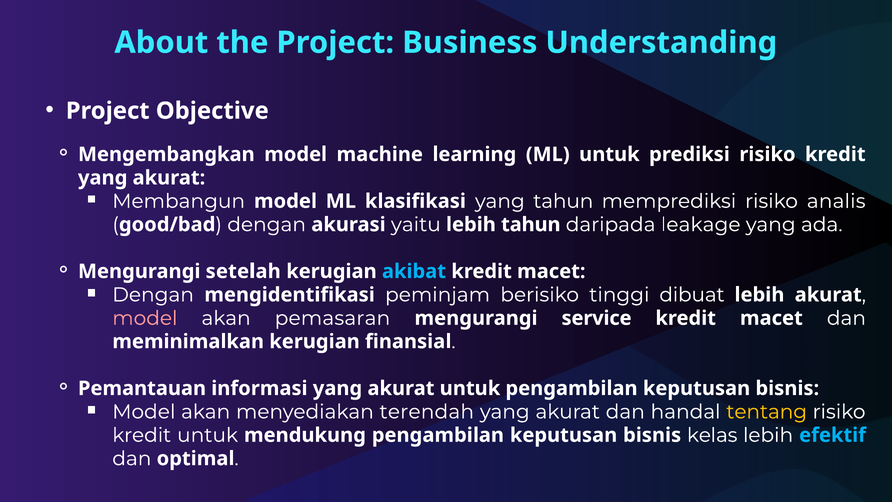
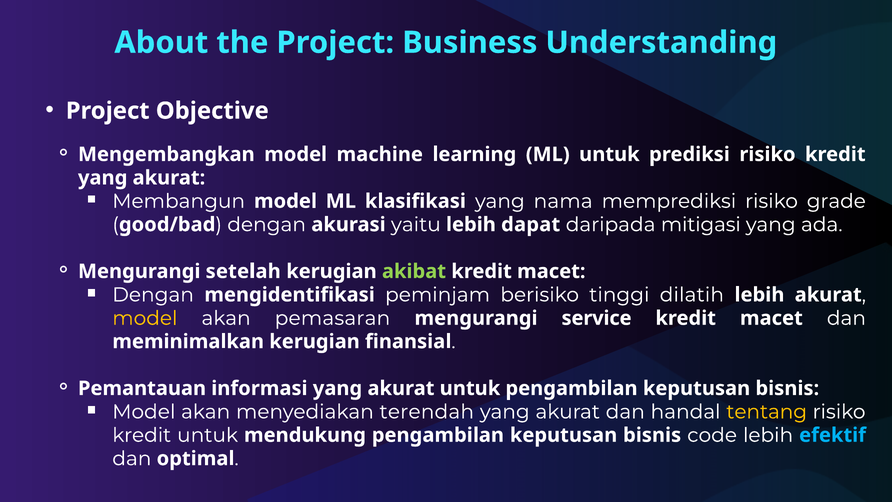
yang tahun: tahun -> nama (563, 201)
analis: analis -> grade (836, 201)
lebih tahun: tahun -> dapat (531, 224)
leakage: leakage -> mitigasi (701, 224)
akibat colour: light blue -> light green (414, 271)
dibuat: dibuat -> dilatih (692, 295)
model colour: pink -> yellow (145, 318)
kelas: kelas -> code (712, 435)
